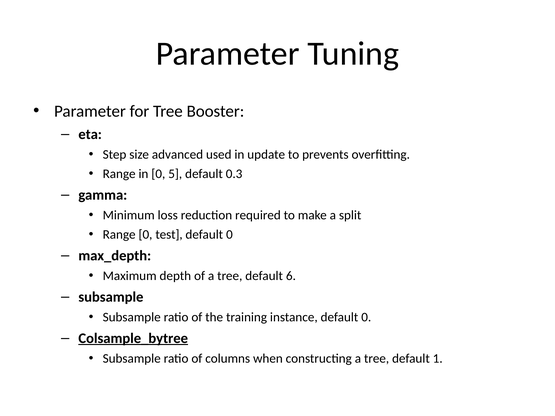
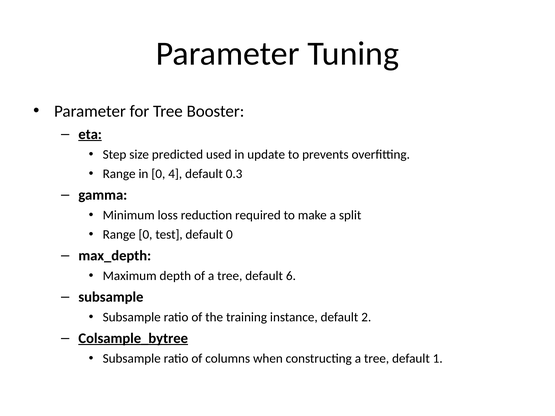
eta underline: none -> present (90, 134)
advanced: advanced -> predicted (177, 155)
5: 5 -> 4 (175, 174)
instance default 0: 0 -> 2 (366, 317)
